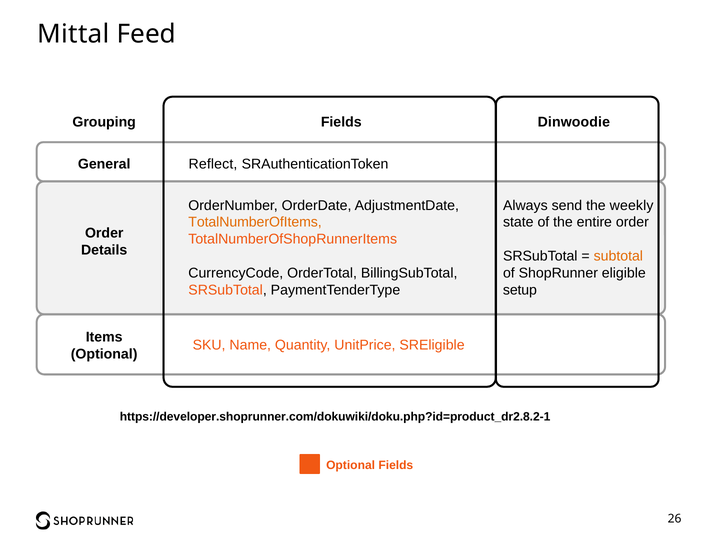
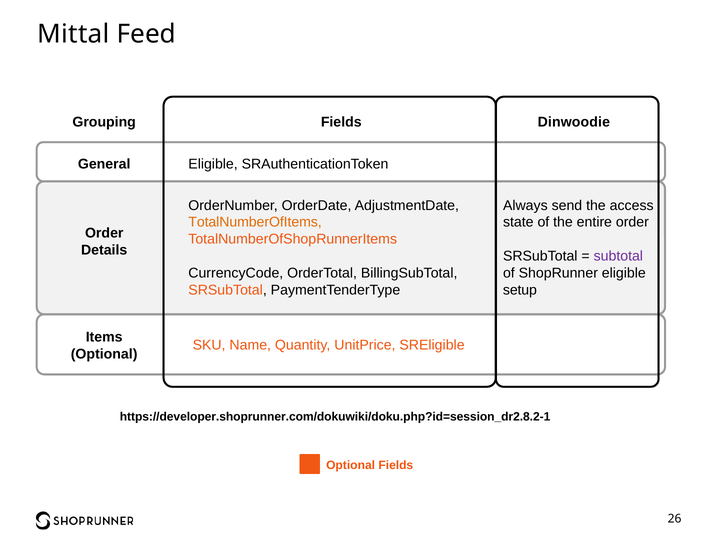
General Reflect: Reflect -> Eligible (213, 164)
weekly: weekly -> access (632, 205)
subtotal colour: orange -> purple (618, 256)
https://developer.shoprunner.com/dokuwiki/doku.php?id=product_dr2.8.2-1: https://developer.shoprunner.com/dokuwiki/doku.php?id=product_dr2.8.2-1 -> https://developer.shoprunner.com/dokuwiki/doku.php?id=session_dr2.8.2-1 (335, 416)
